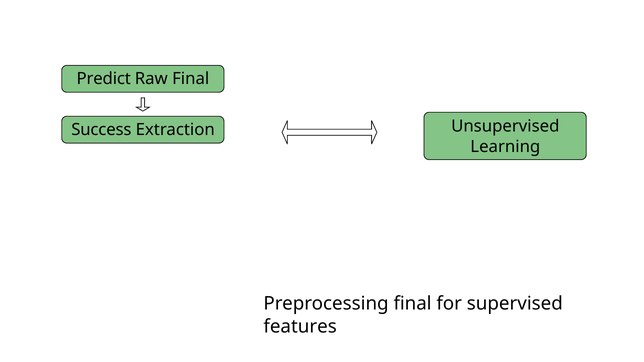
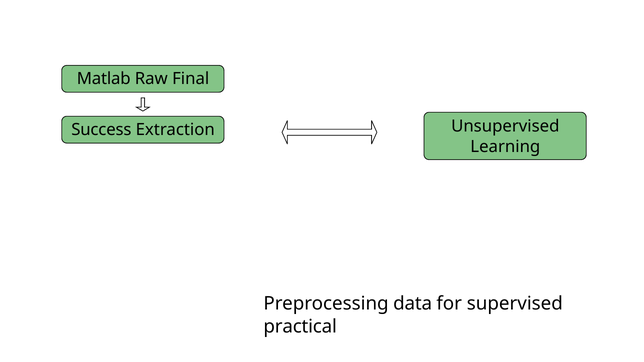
Predict: Predict -> Matlab (104, 79)
Preprocessing final: final -> data (413, 304)
features: features -> practical (300, 327)
